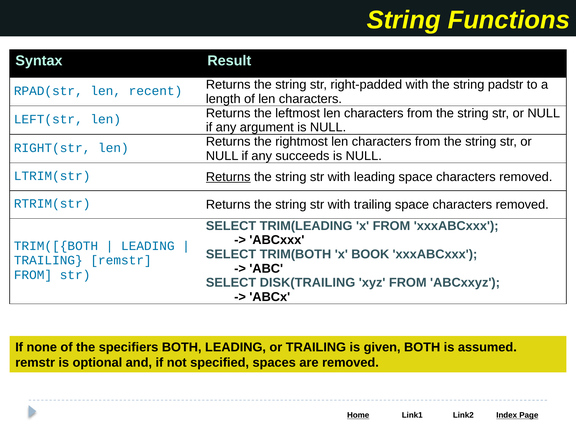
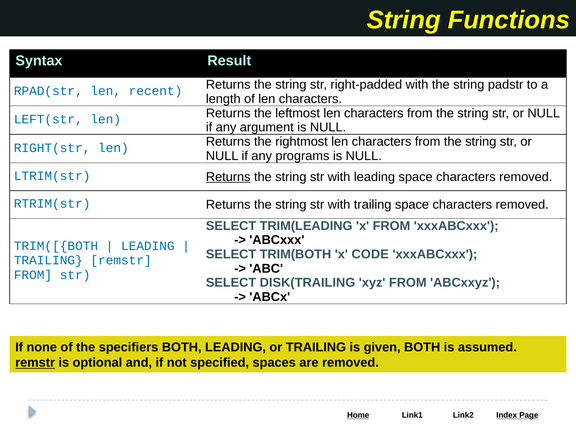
succeeds: succeeds -> programs (302, 156)
BOOK: BOOK -> CODE (370, 254)
remstr underline: none -> present (35, 363)
